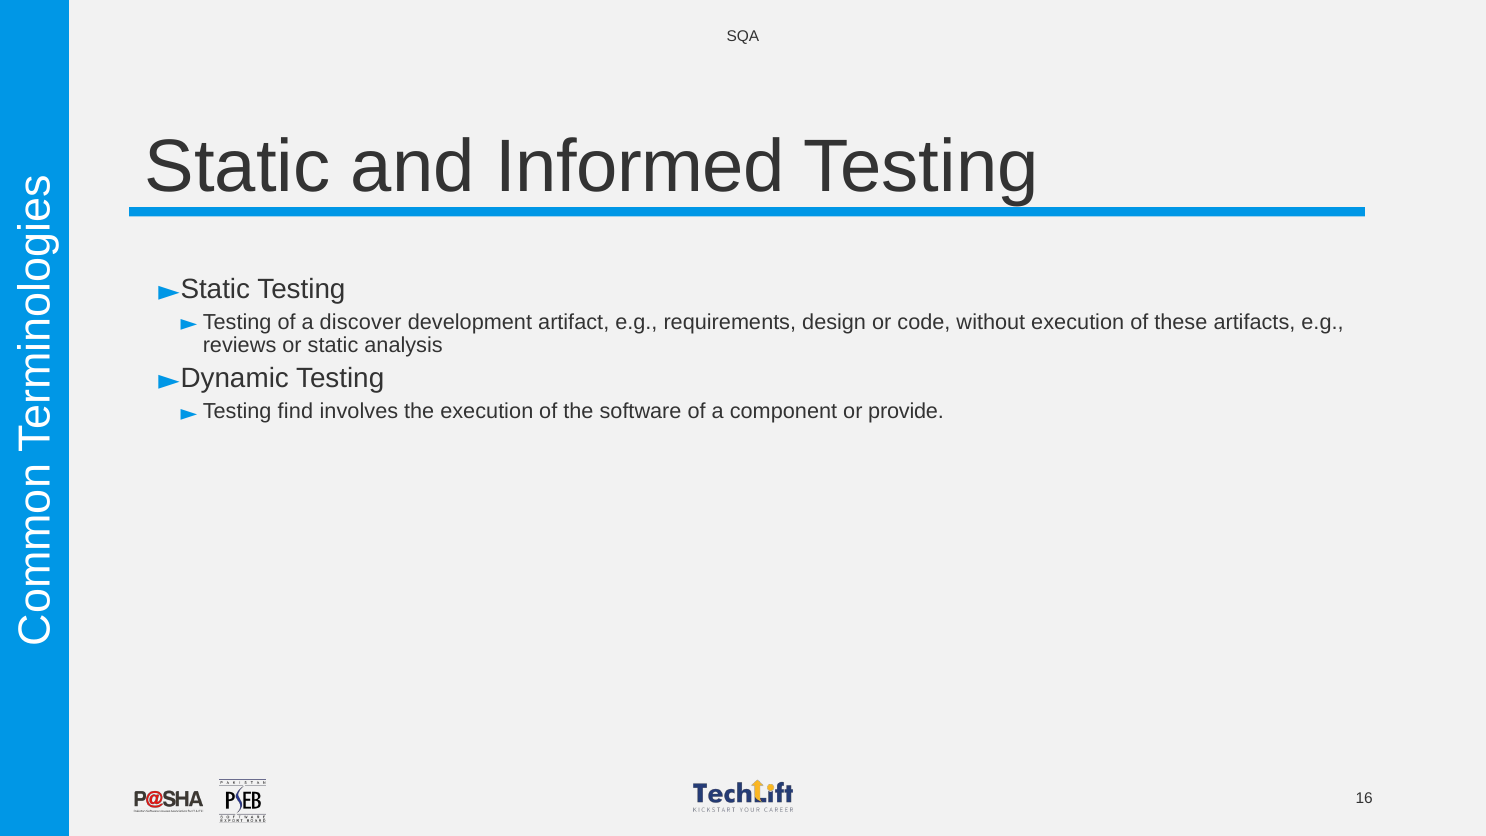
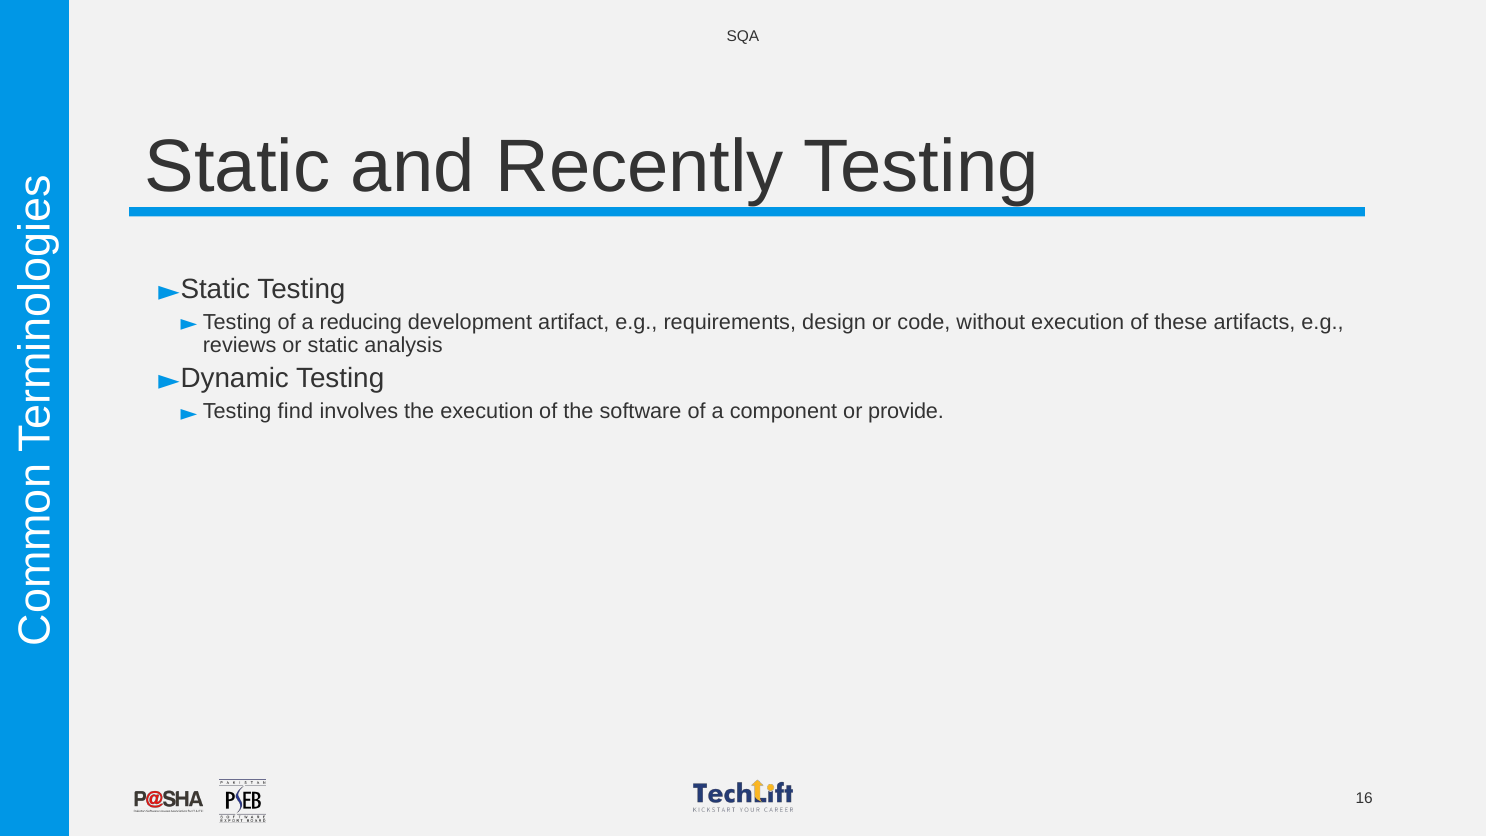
Informed: Informed -> Recently (640, 166)
discover: discover -> reducing (361, 322)
